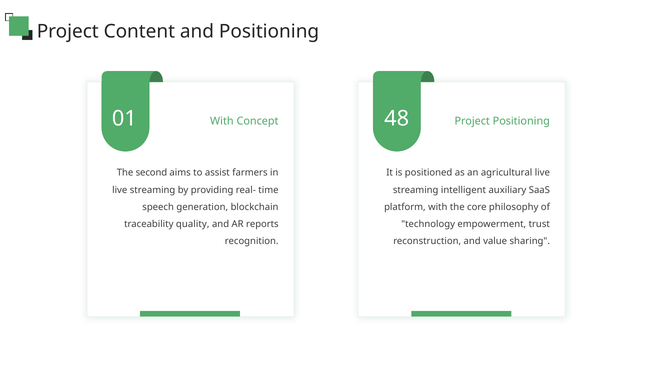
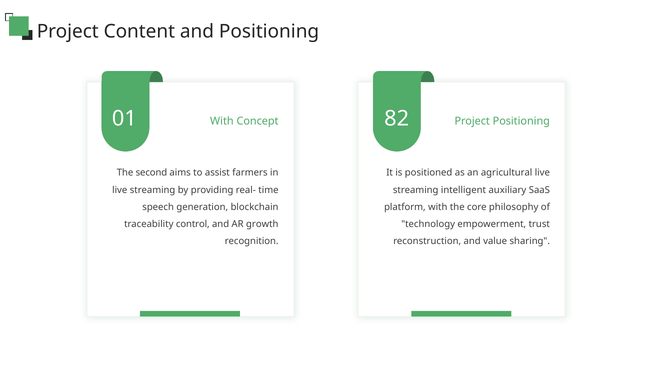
48: 48 -> 82 (397, 119)
quality: quality -> control (193, 225)
reports: reports -> growth (262, 225)
